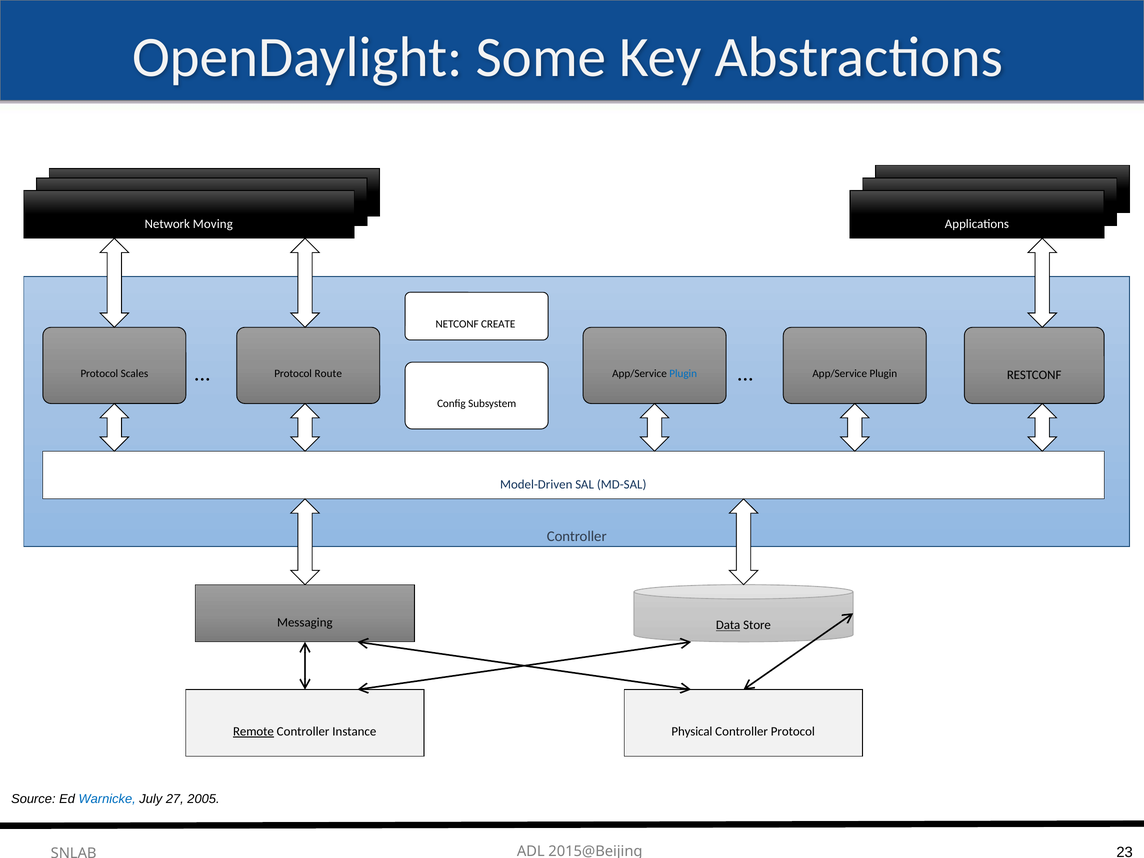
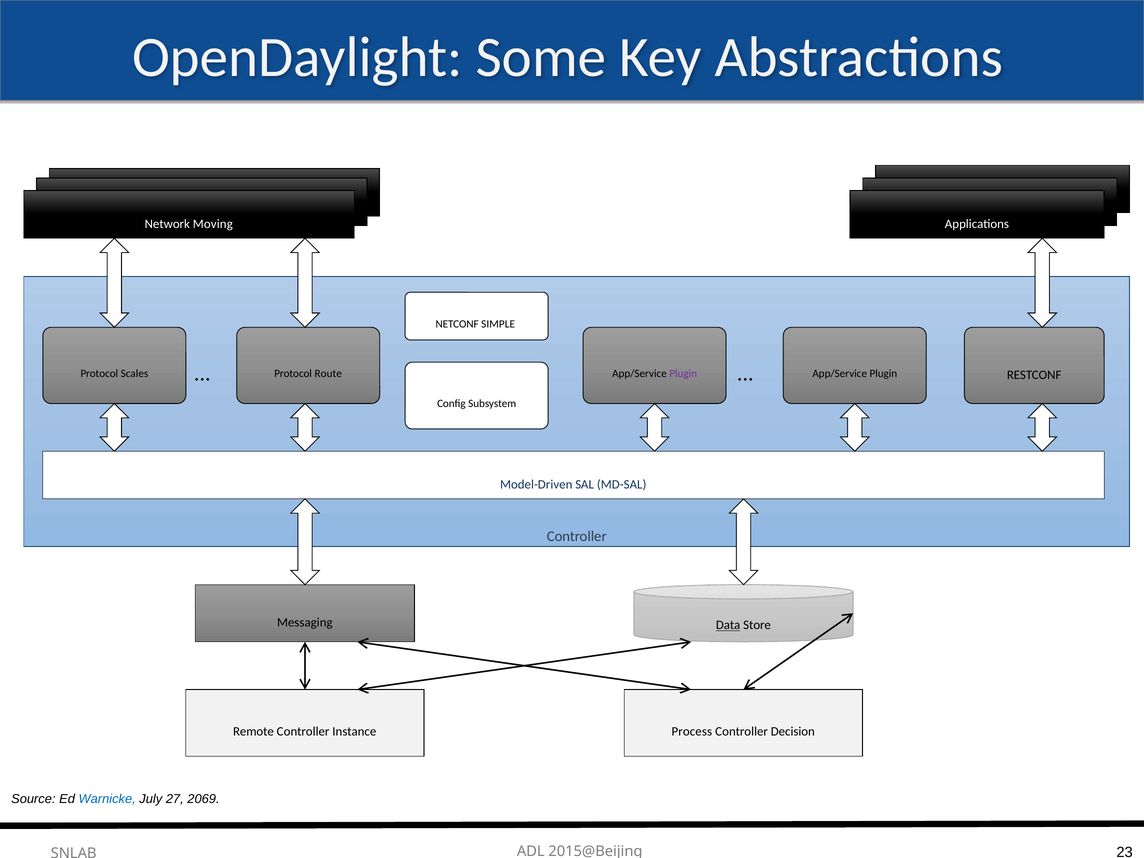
CREATE: CREATE -> SIMPLE (498, 324)
Plugin colour: blue -> purple (683, 374)
Remote underline: present -> none (253, 732)
Physical: Physical -> Process (692, 732)
Controller Protocol: Protocol -> Decision (793, 732)
2005: 2005 -> 2069 (203, 799)
